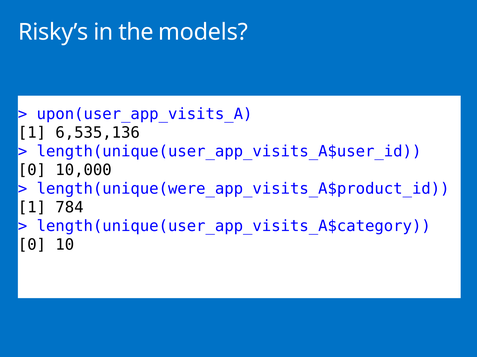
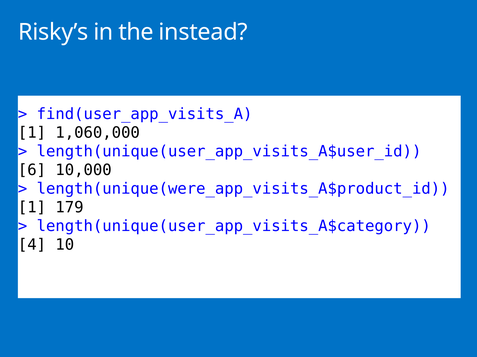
models: models -> instead (203, 32)
upon(user_app_visits_A: upon(user_app_visits_A -> find(user_app_visits_A (145, 114)
6,535,136: 6,535,136 -> 1,060,000 (98, 133)
0: 0 -> 6 (32, 170)
784: 784 -> 179 (69, 208)
0: 0 -> 4 (32, 245)
